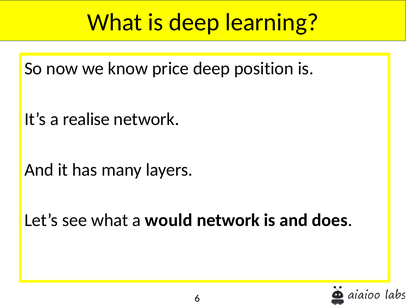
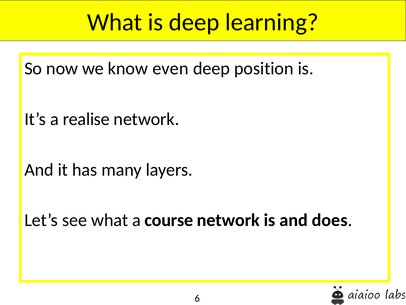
price: price -> even (170, 68)
would: would -> course (169, 220)
